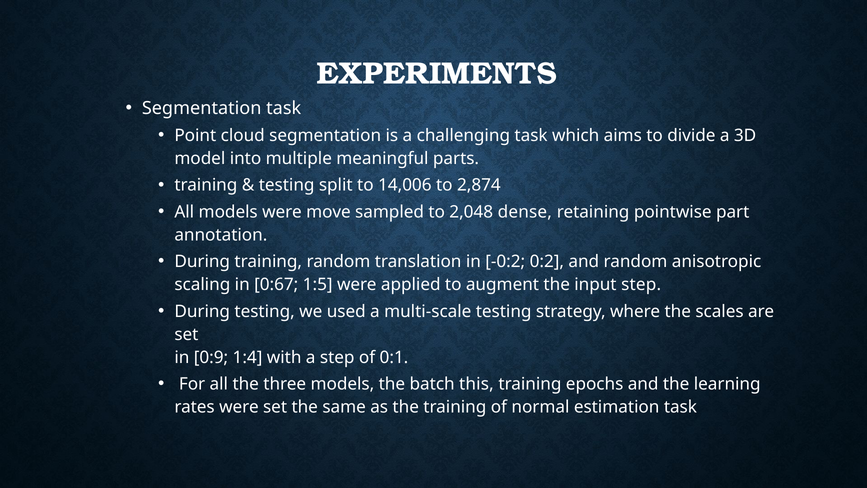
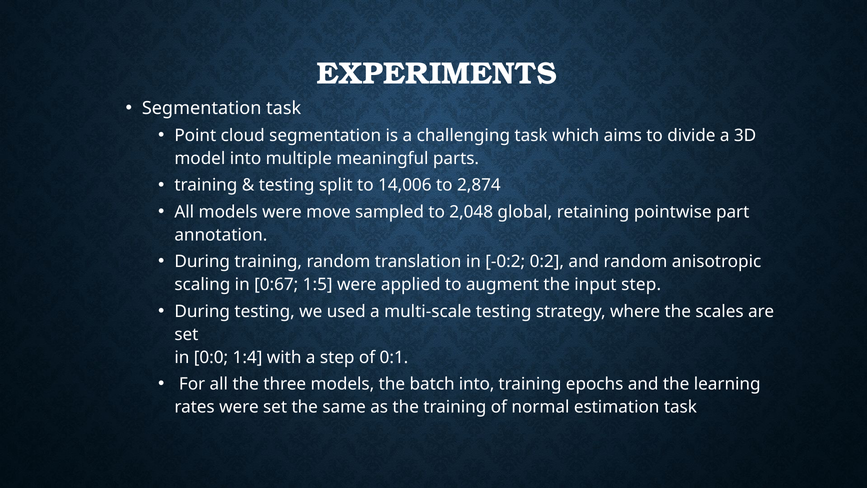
dense: dense -> global (525, 212)
0:9: 0:9 -> 0:0 (211, 357)
batch this: this -> into (477, 384)
